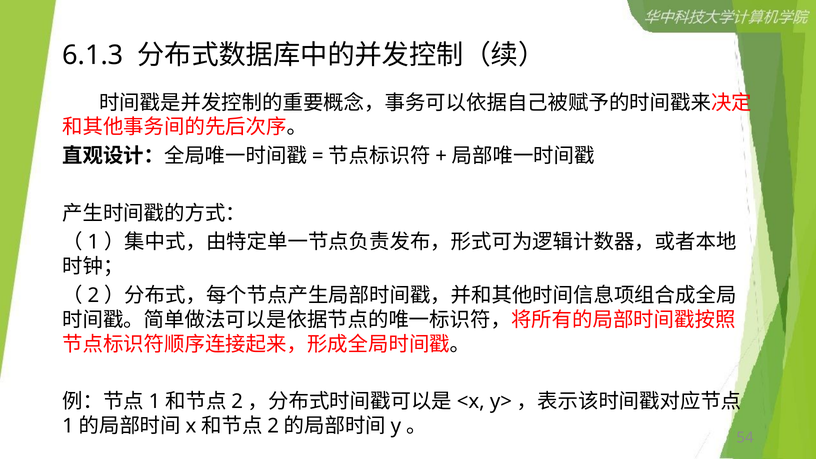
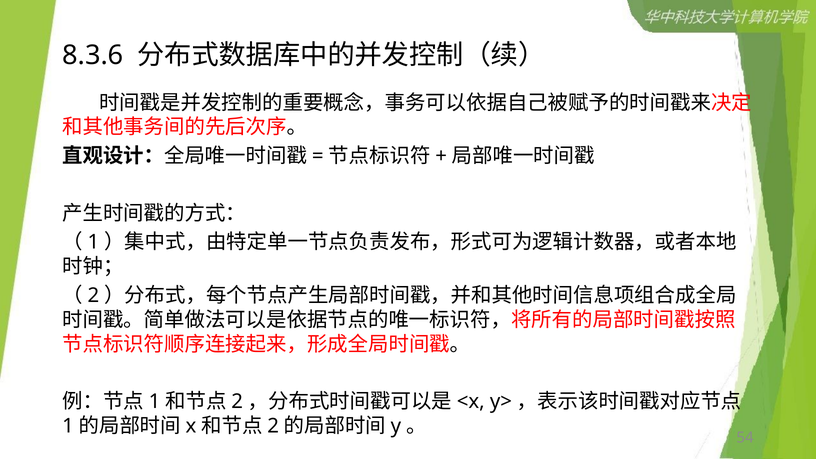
6.1.3: 6.1.3 -> 8.3.6 (93, 55)
